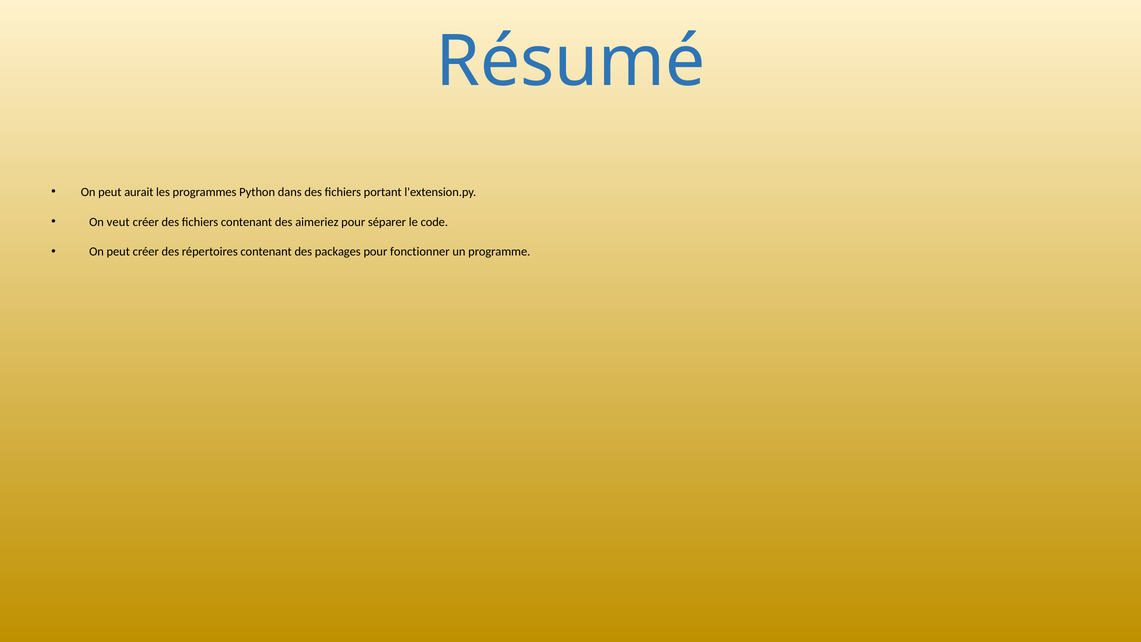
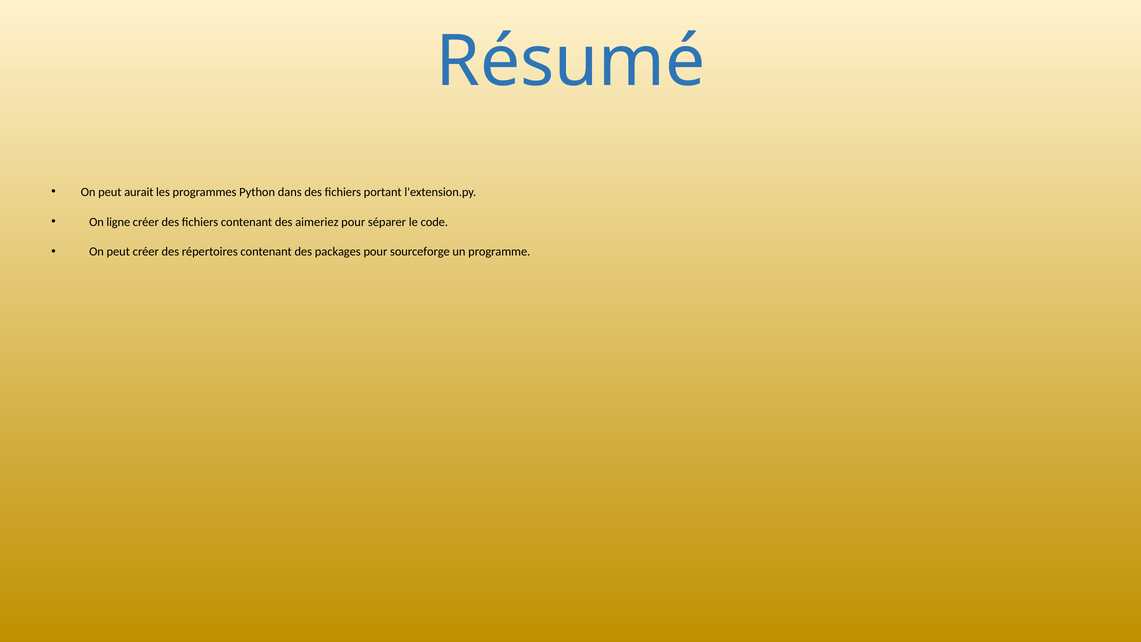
veut: veut -> ligne (118, 222)
fonctionner: fonctionner -> sourceforge (420, 252)
